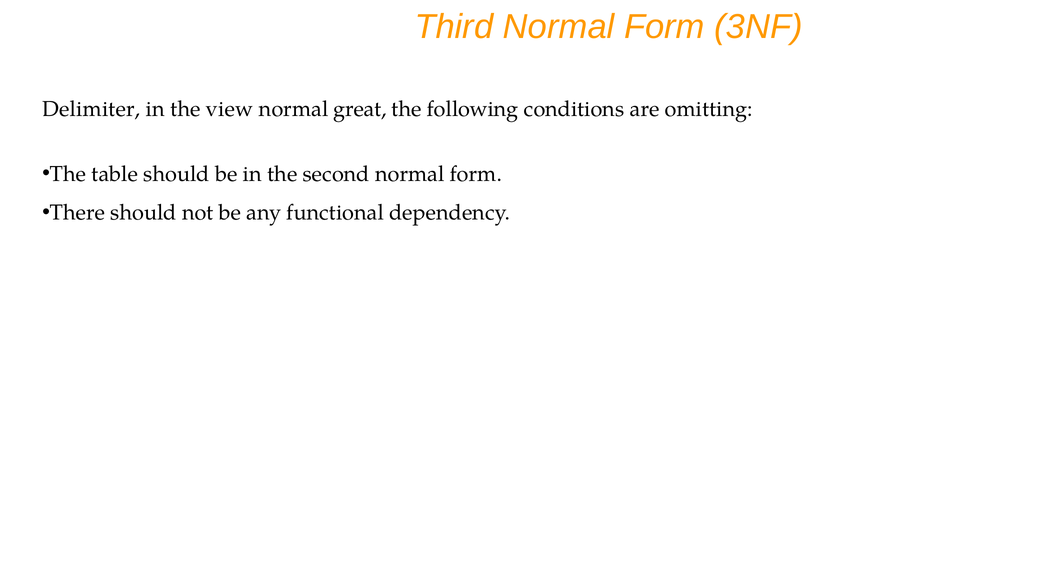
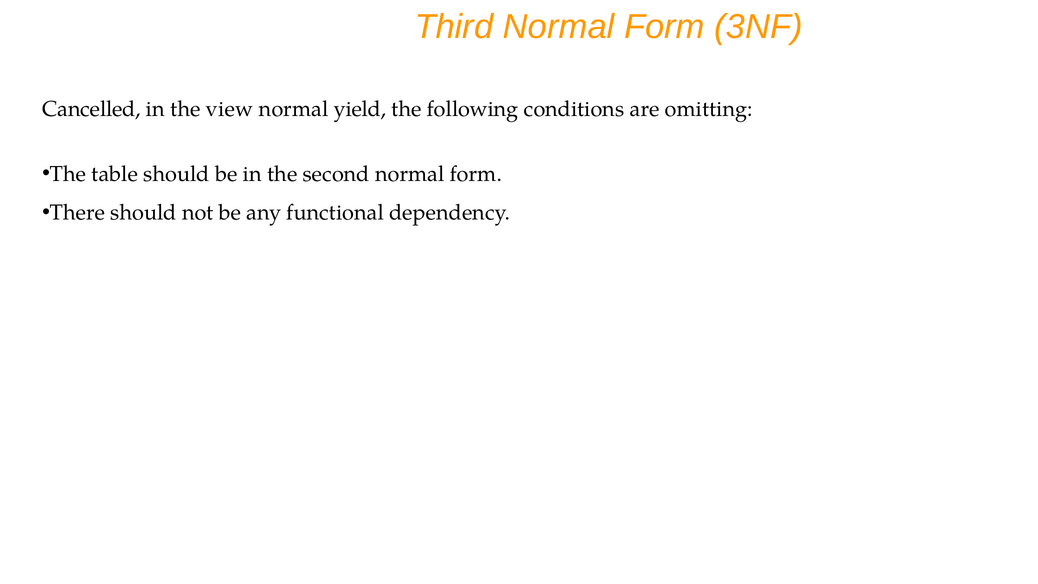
Delimiter: Delimiter -> Cancelled (92, 109)
great: great -> yield (360, 109)
